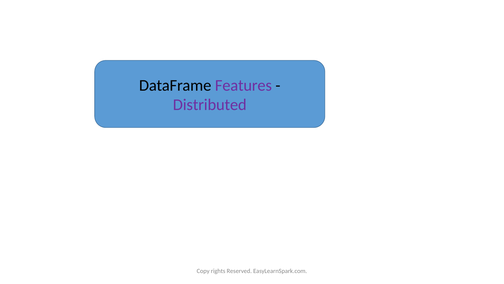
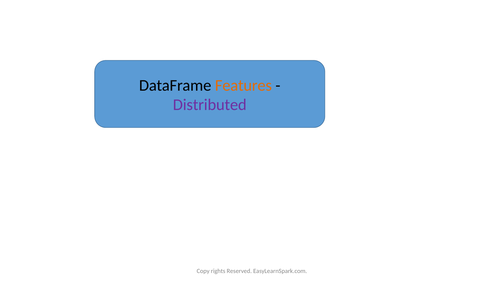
Features colour: purple -> orange (243, 85)
